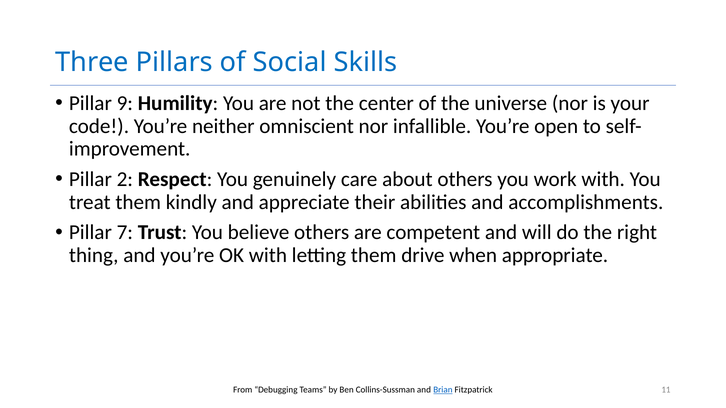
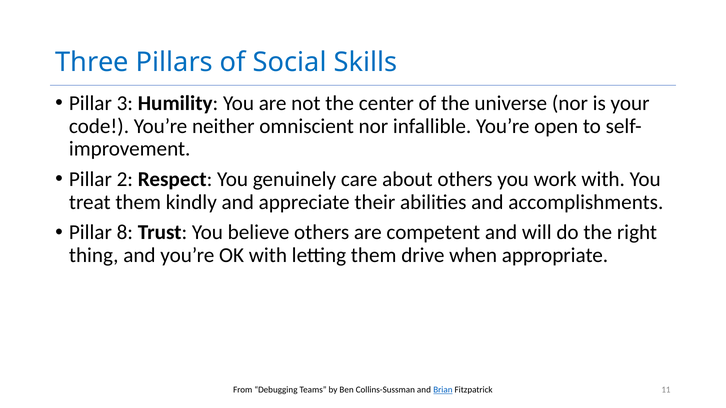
9: 9 -> 3 (125, 103)
7: 7 -> 8 (125, 233)
